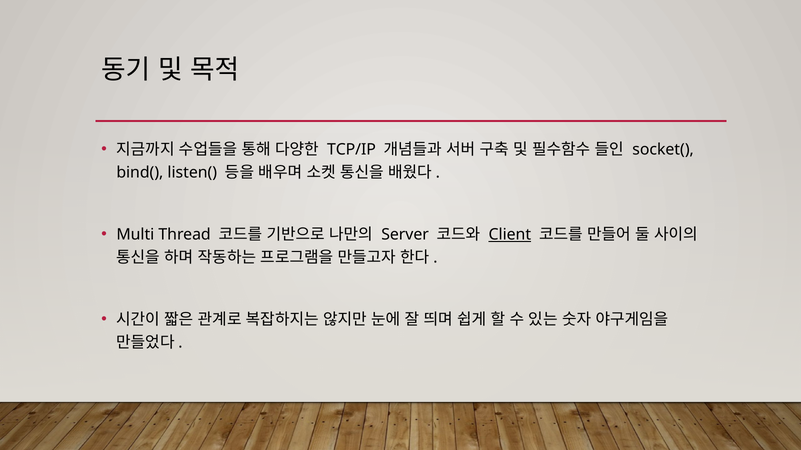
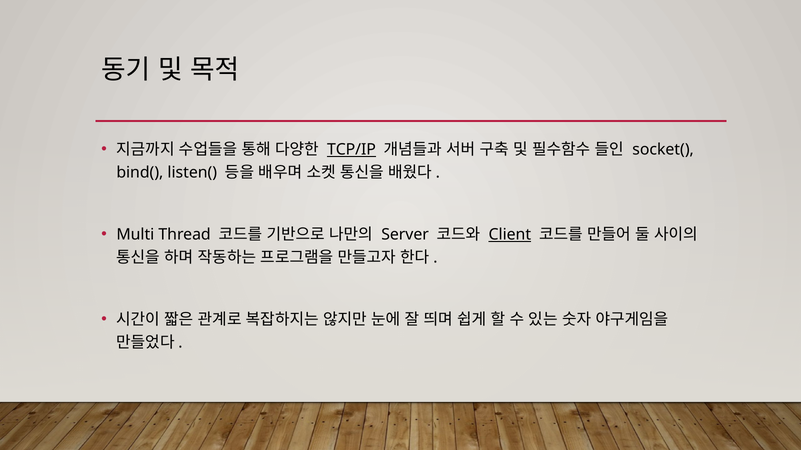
TCP/IP underline: none -> present (351, 150)
